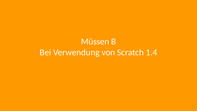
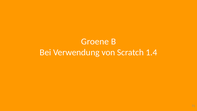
Müssen: Müssen -> Groene (95, 42)
